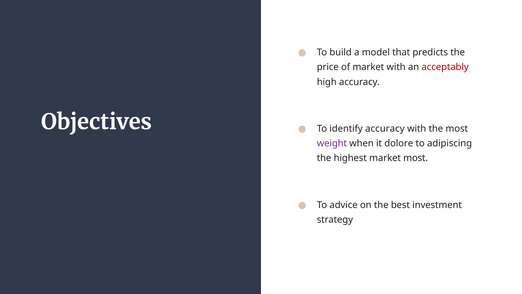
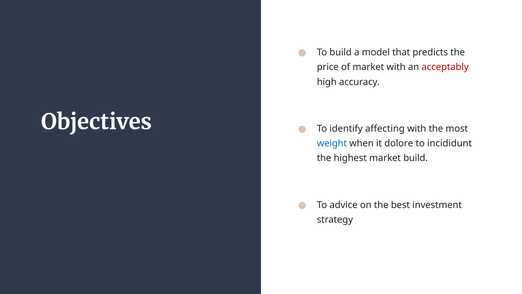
identify accuracy: accuracy -> affecting (385, 129)
weight colour: purple -> blue (332, 143)
adipiscing: adipiscing -> incididunt (450, 143)
market most: most -> build (416, 158)
